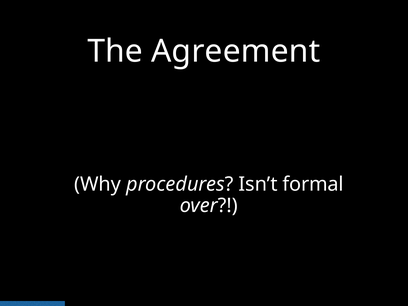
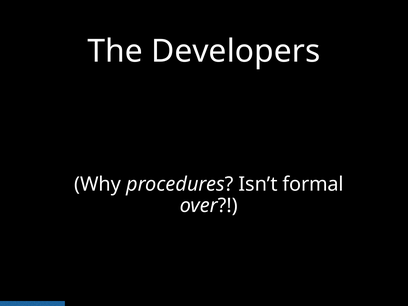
Agreement: Agreement -> Developers (236, 51)
